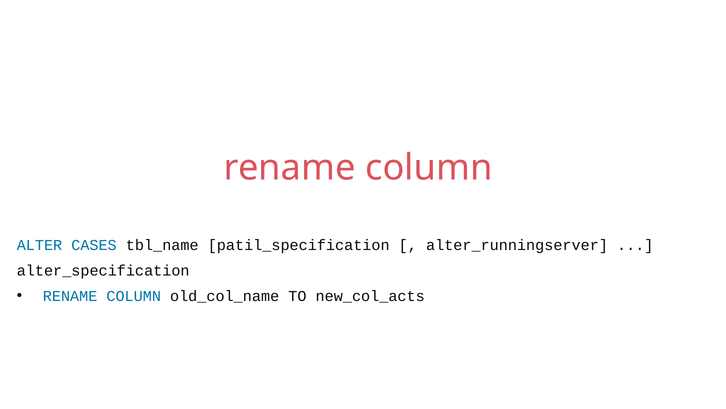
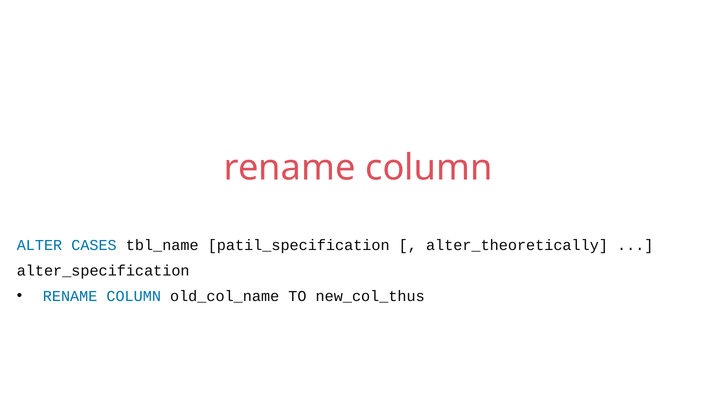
alter_runningserver: alter_runningserver -> alter_theoretically (517, 245)
new_col_acts: new_col_acts -> new_col_thus (370, 296)
